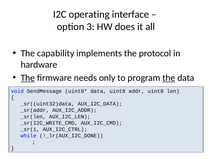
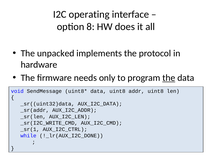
3: 3 -> 8 (91, 27)
capability: capability -> unpacked (56, 53)
The underline: present -> none (28, 78)
